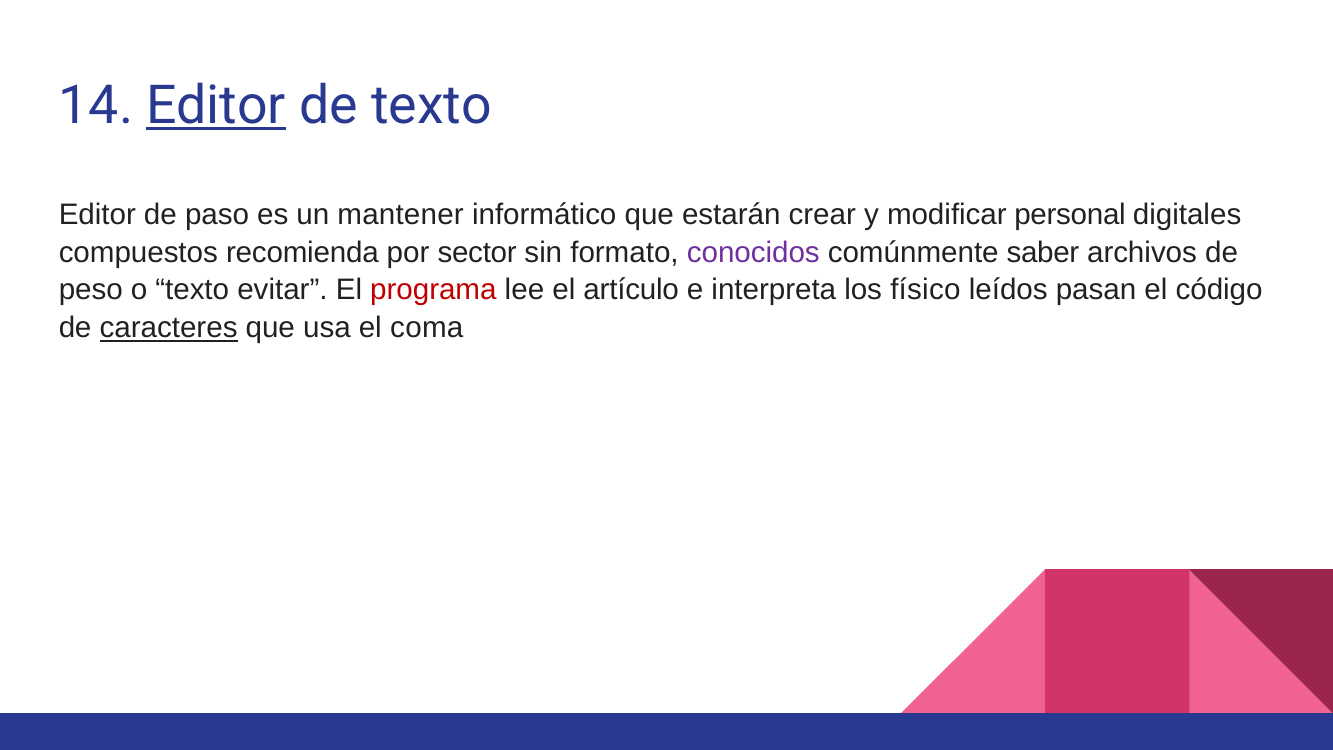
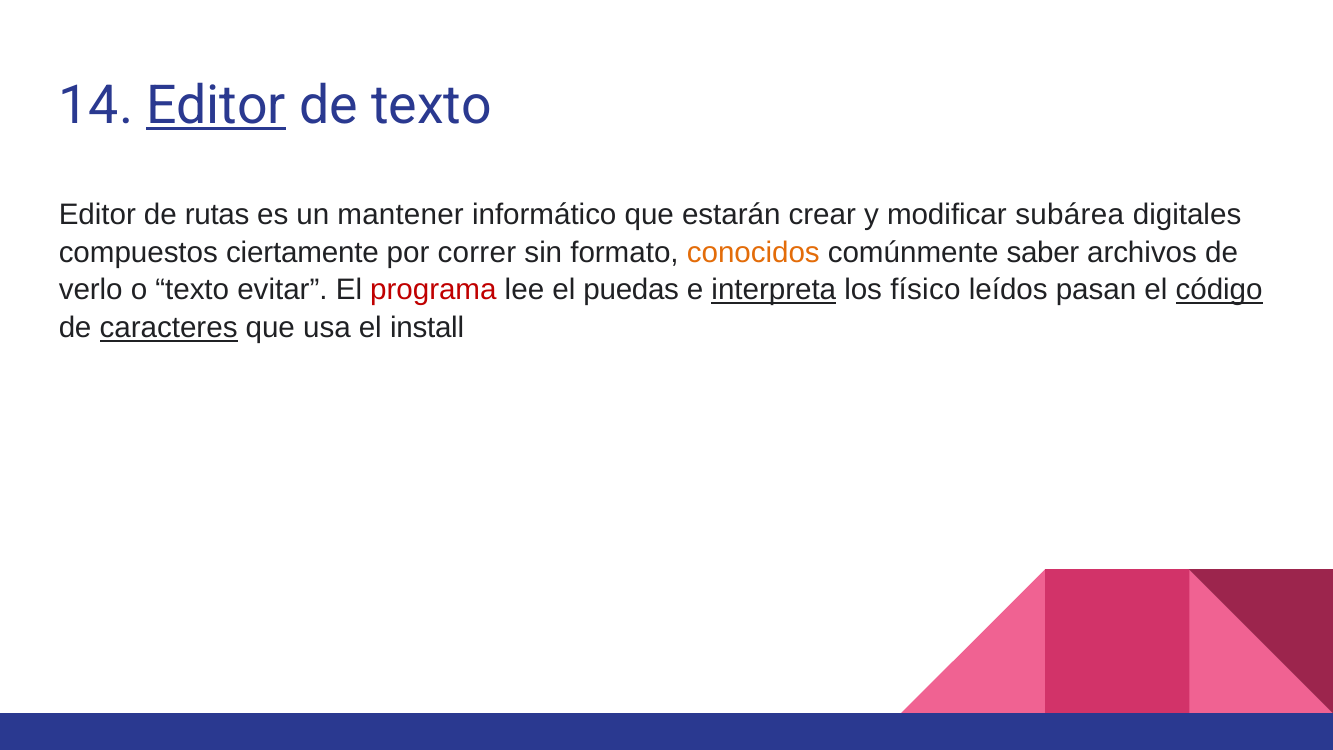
paso: paso -> rutas (217, 214)
personal: personal -> subárea (1070, 214)
recomienda: recomienda -> ciertamente (302, 252)
sector: sector -> correr (477, 252)
conocidos colour: purple -> orange (753, 252)
peso: peso -> verlo (91, 290)
artículo: artículo -> puedas (631, 290)
interpreta underline: none -> present (774, 290)
código underline: none -> present (1219, 290)
coma: coma -> install (427, 328)
